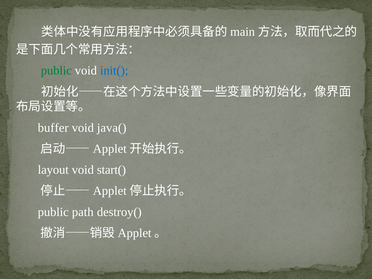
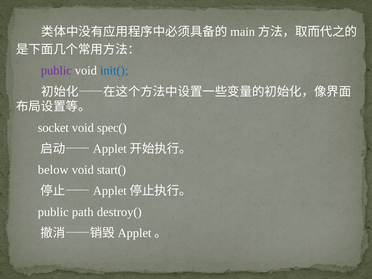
public colour: green -> purple (56, 71)
buffer: buffer -> socket (53, 128)
java(: java( -> spec( (112, 128)
layout: layout -> below (53, 170)
